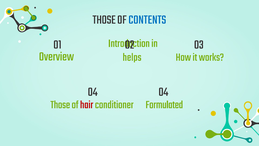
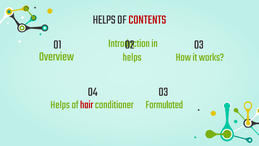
THOSE: THOSE -> HELPS (104, 19)
CONTENTS colour: blue -> red (147, 19)
04 04: 04 -> 03 (163, 91)
Those: Those -> Helps (60, 104)
